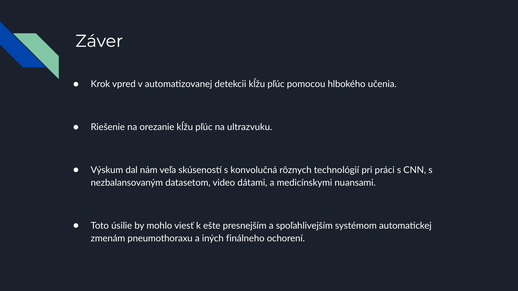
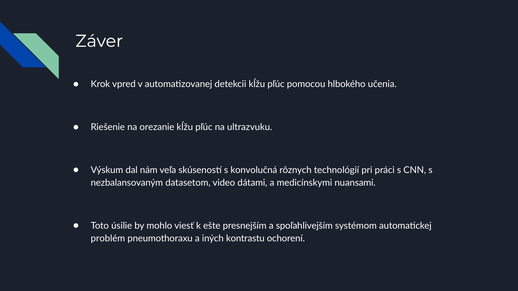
zmenám: zmenám -> problém (108, 239)
finálneho: finálneho -> kontrastu (245, 239)
